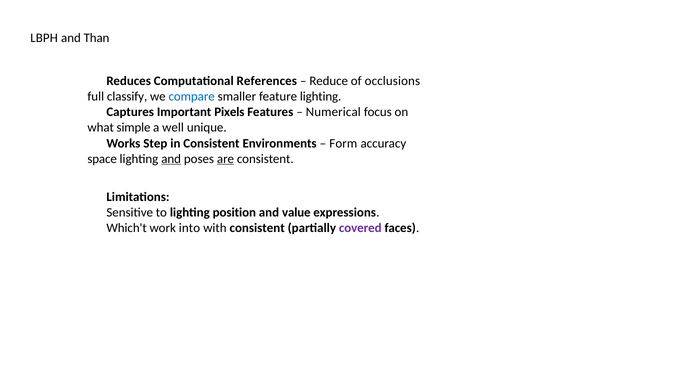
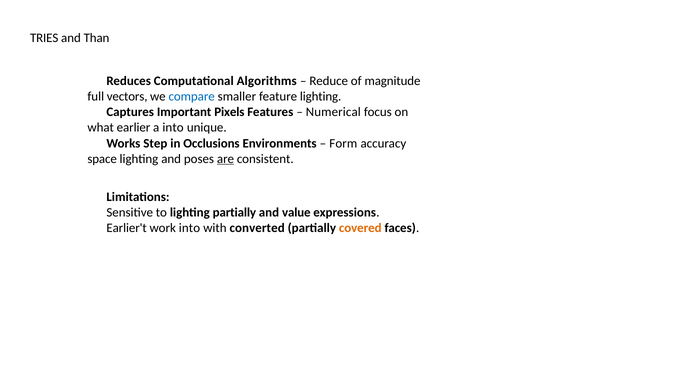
LBPH: LBPH -> TRIES (44, 38)
References: References -> Algorithms (267, 81)
occlusions: occlusions -> magnitude (393, 81)
classify: classify -> vectors (127, 97)
simple: simple -> earlier (134, 128)
a well: well -> into (173, 128)
in Consistent: Consistent -> Occlusions (211, 143)
and underline: present -> none (171, 159)
lighting position: position -> partially (234, 213)
consistent: consistent -> converted (257, 228)
covered colour: purple -> orange (360, 228)
Which't: Which't -> Earlier't (127, 228)
